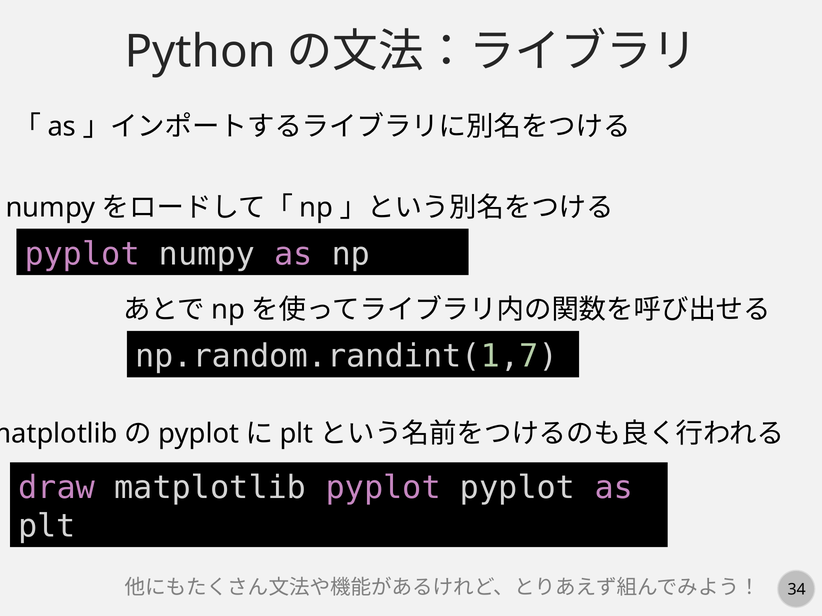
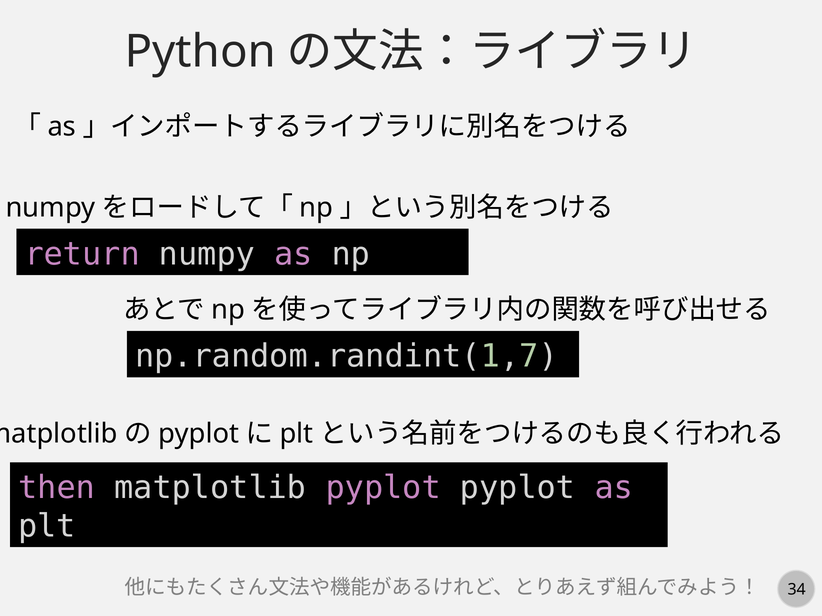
pyplot: pyplot -> return (82, 254)
draw: draw -> then (57, 488)
